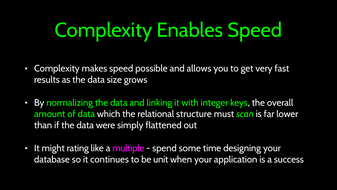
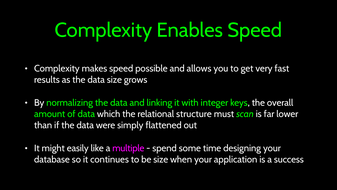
rating: rating -> easily (78, 148)
be unit: unit -> size (161, 159)
